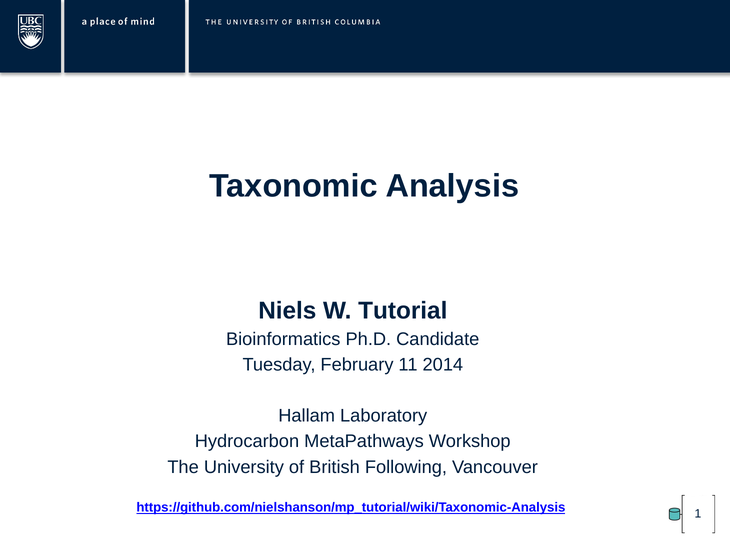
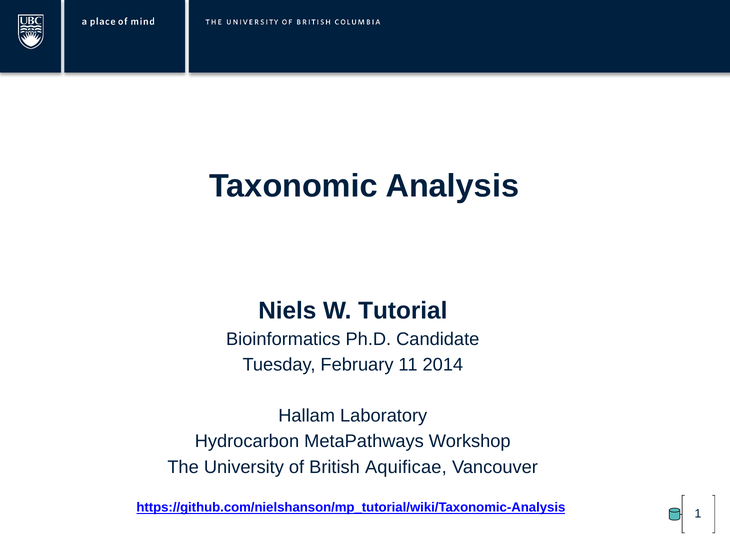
Following: Following -> Aquificae (406, 467)
